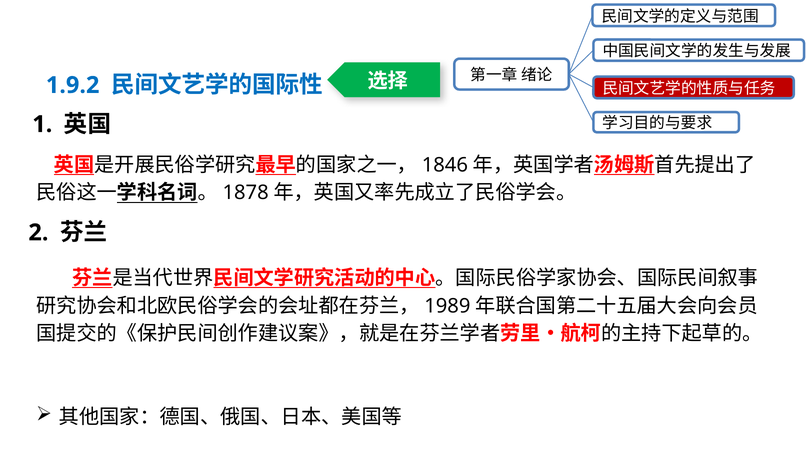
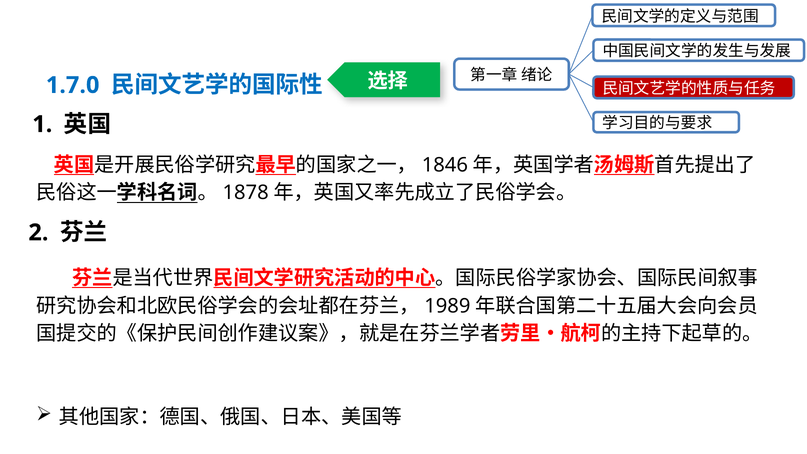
1.9.2: 1.9.2 -> 1.7.0 (73, 85)
